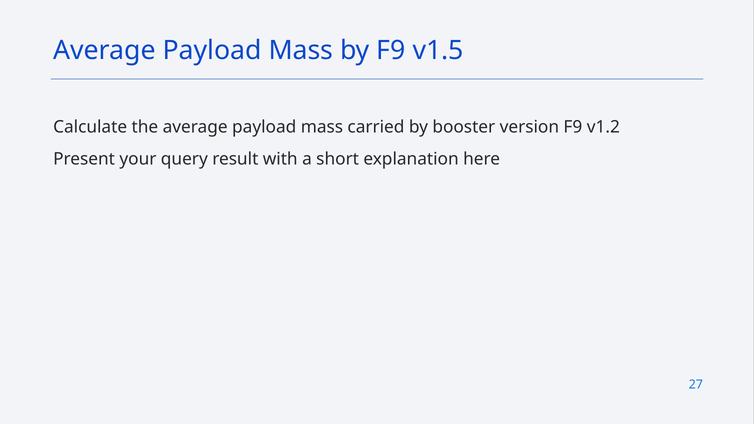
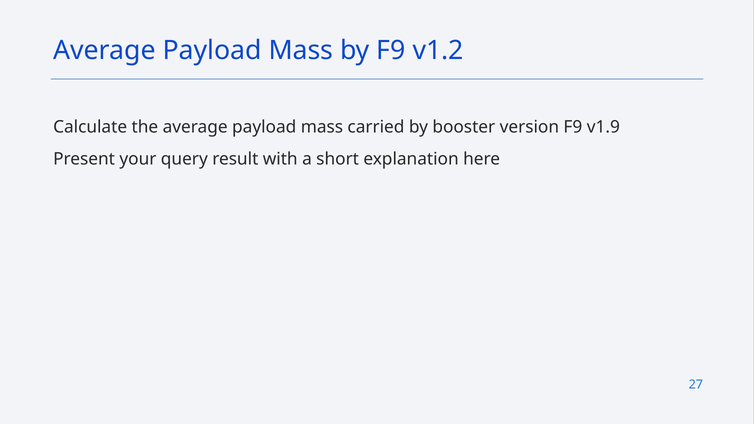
v1.5: v1.5 -> v1.2 (438, 50)
v1.2: v1.2 -> v1.9 (603, 127)
